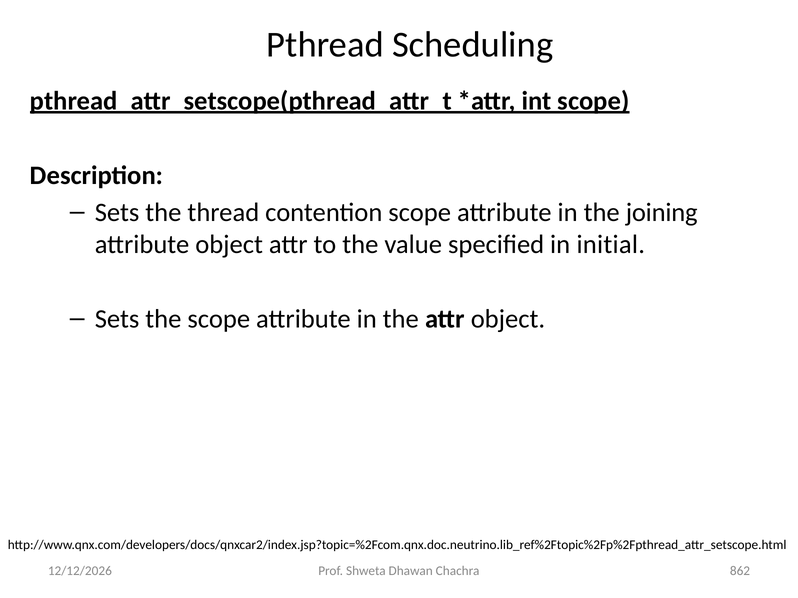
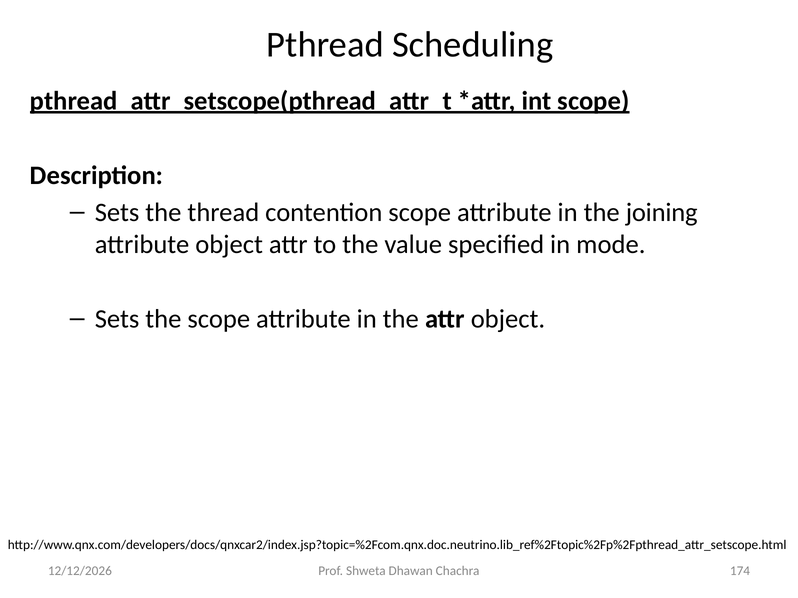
initial: initial -> mode (611, 245)
862: 862 -> 174 (740, 571)
